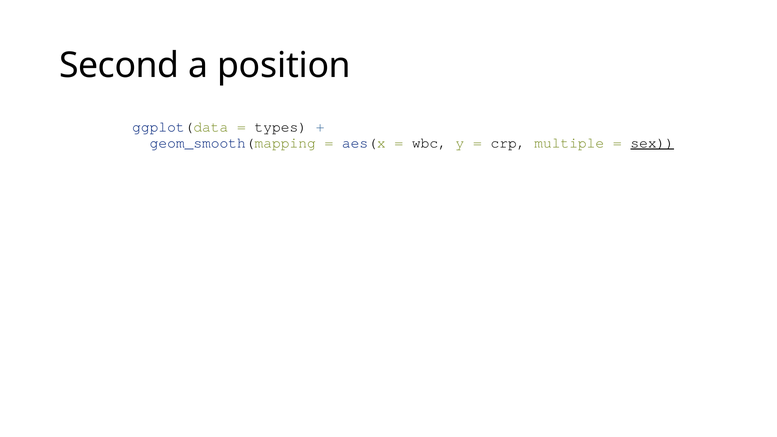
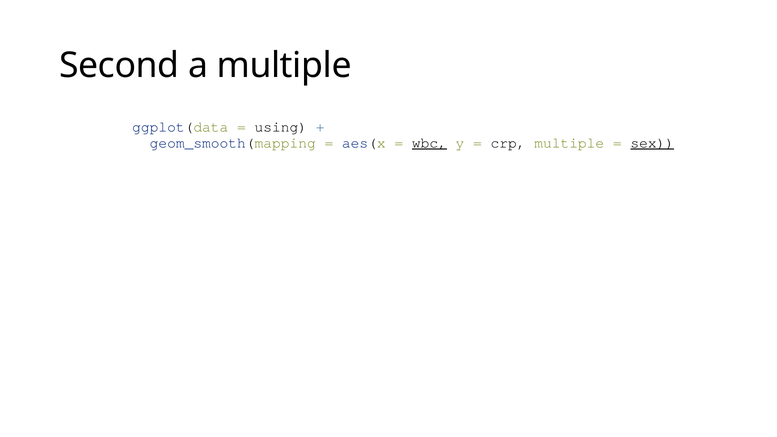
a position: position -> multiple (284, 65)
types: types -> using (281, 127)
wbc underline: none -> present (429, 143)
